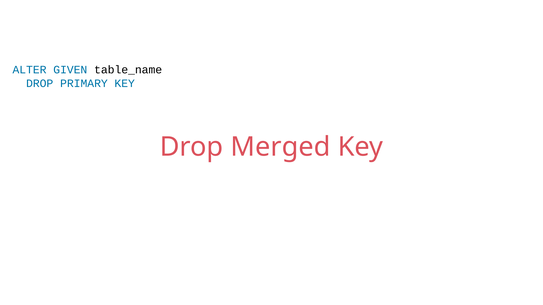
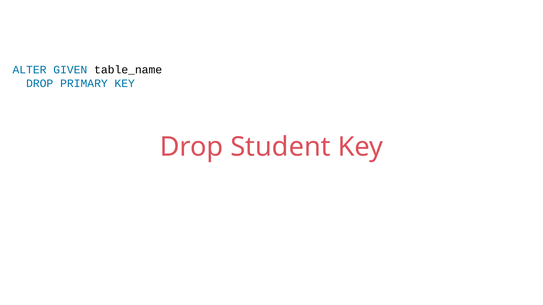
Merged: Merged -> Student (281, 147)
